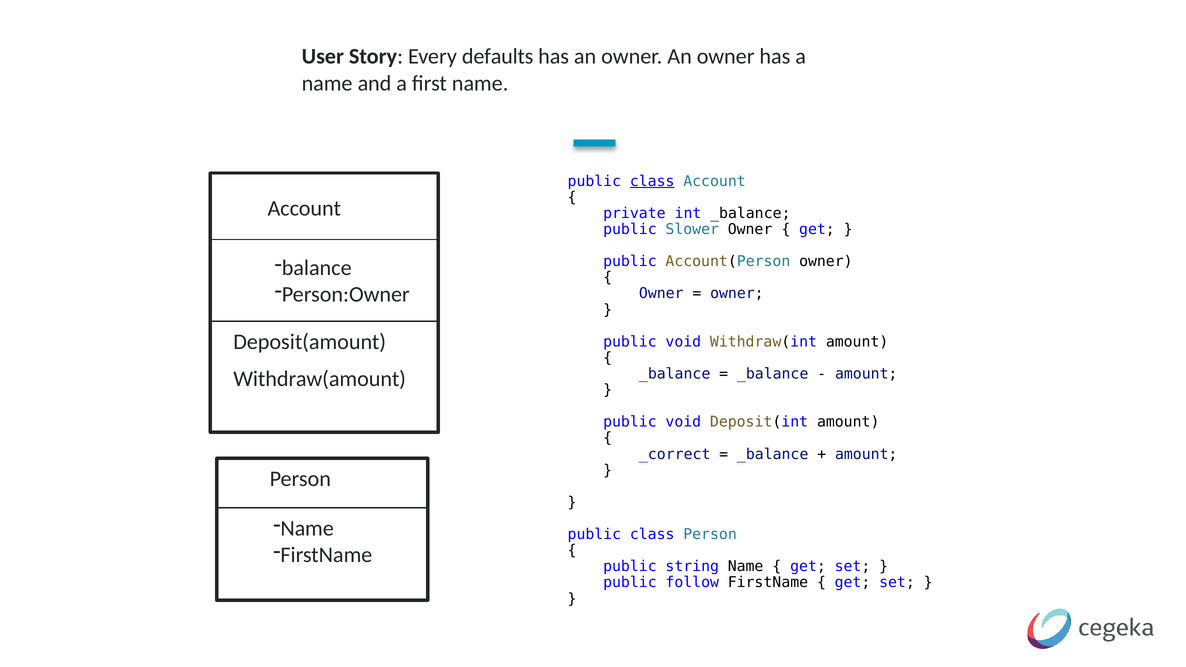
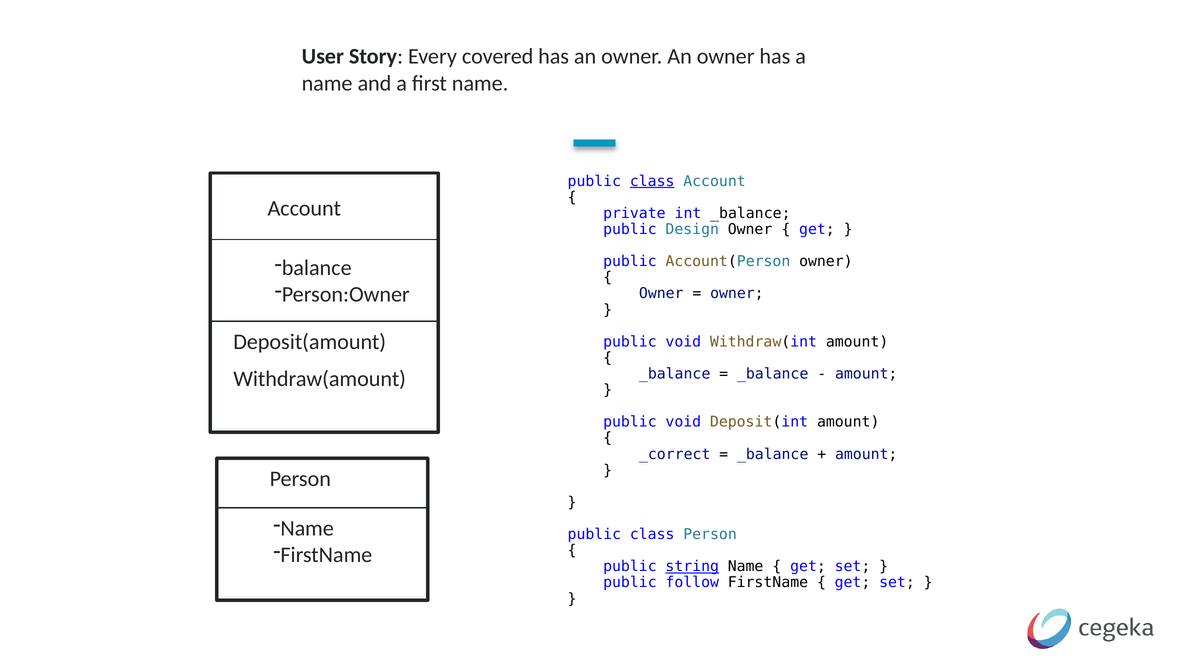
defaults: defaults -> covered (498, 57)
Slower: Slower -> Design (692, 229)
string underline: none -> present (692, 567)
